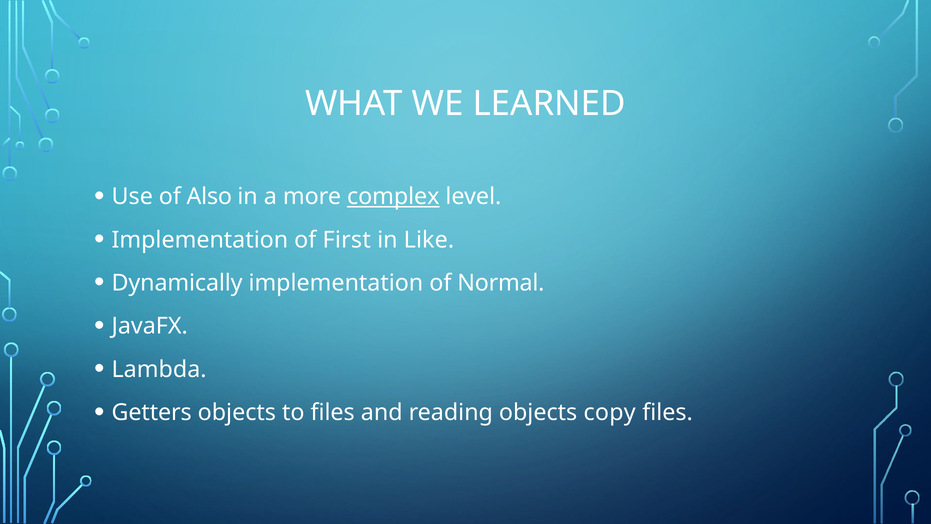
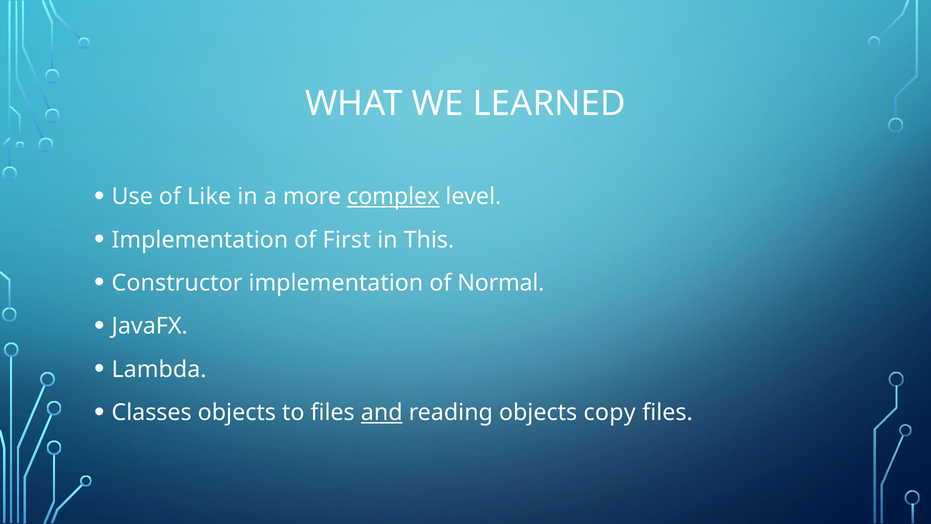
Also: Also -> Like (209, 196)
Like: Like -> This (429, 240)
Dynamically: Dynamically -> Constructor (177, 283)
Getters: Getters -> Classes (152, 413)
and underline: none -> present (382, 413)
